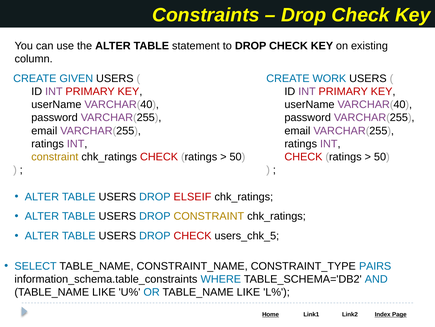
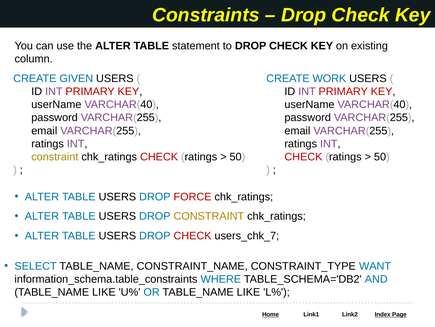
ELSEIF: ELSEIF -> FORCE (193, 196)
users_chk_5: users_chk_5 -> users_chk_7 (247, 235)
PAIRS: PAIRS -> WANT (375, 266)
